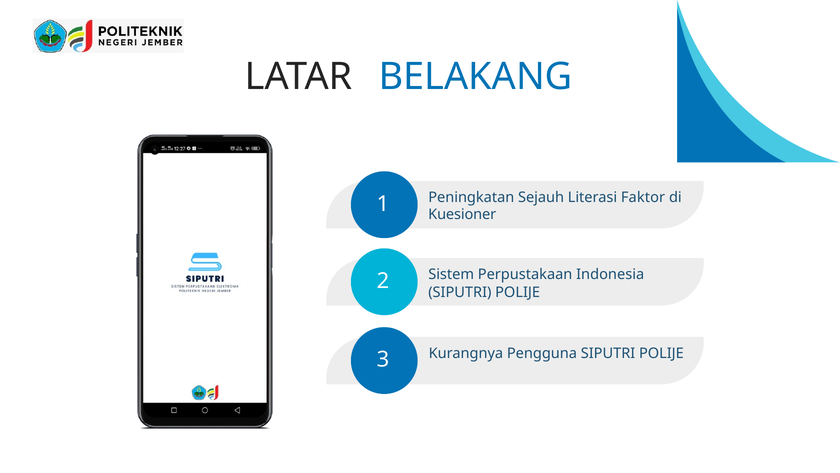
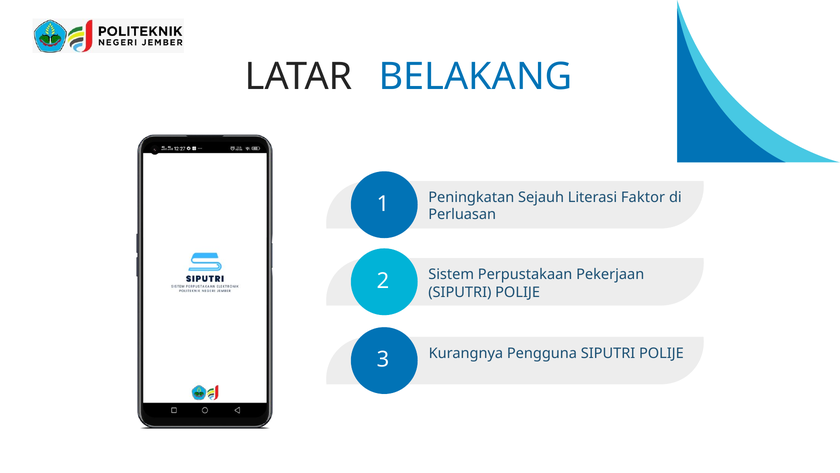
Kuesioner: Kuesioner -> Perluasan (462, 214)
Indonesia: Indonesia -> Pekerjaan (610, 274)
